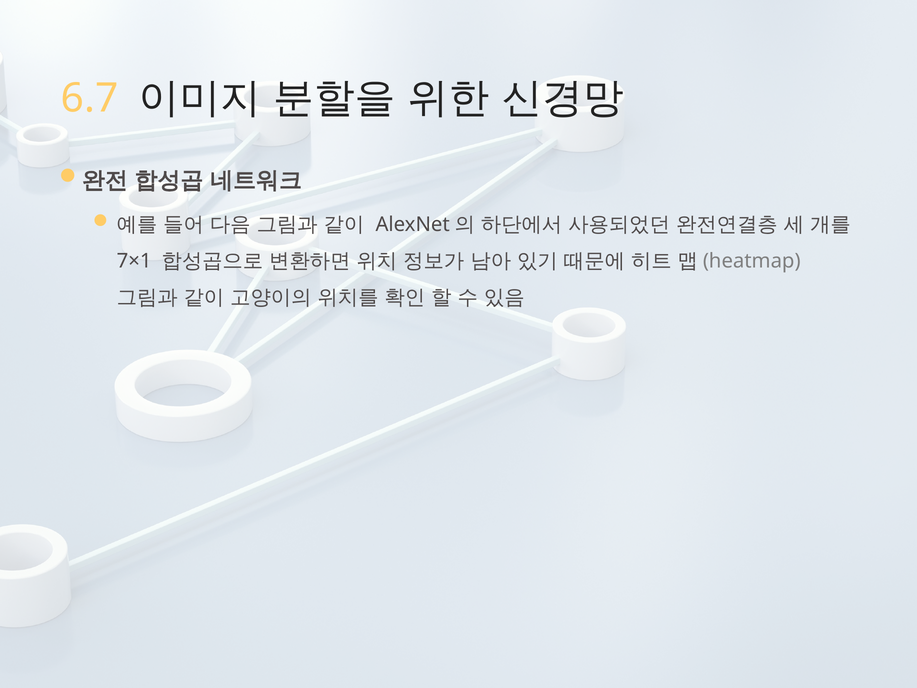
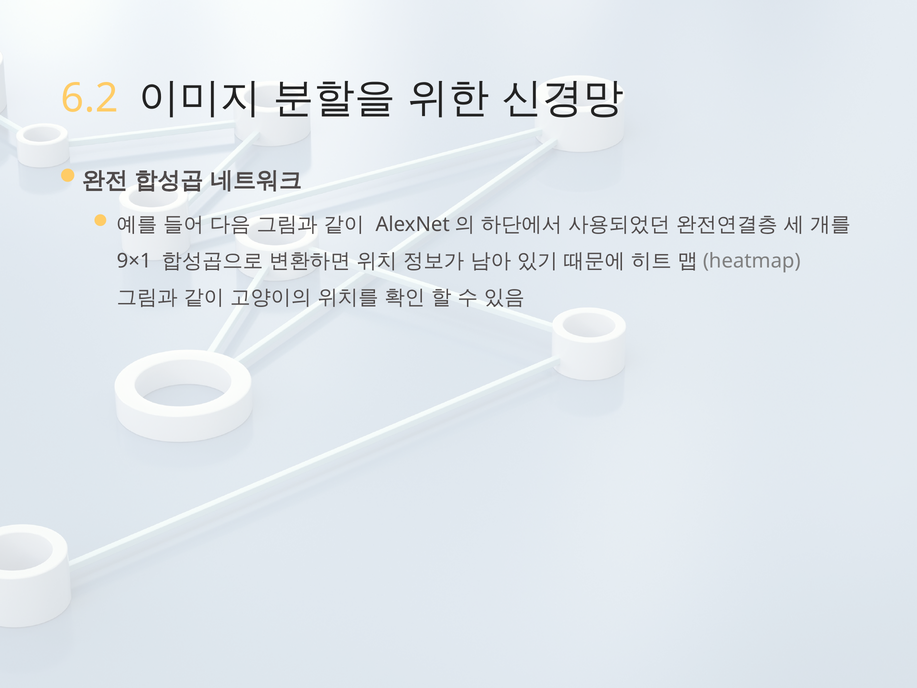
6.7: 6.7 -> 6.2 (90, 98)
7×1: 7×1 -> 9×1 (134, 261)
